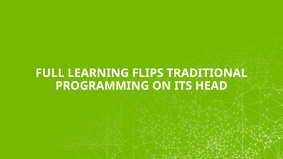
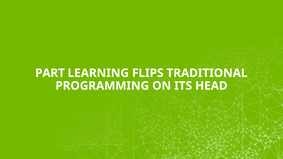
FULL: FULL -> PART (50, 73)
